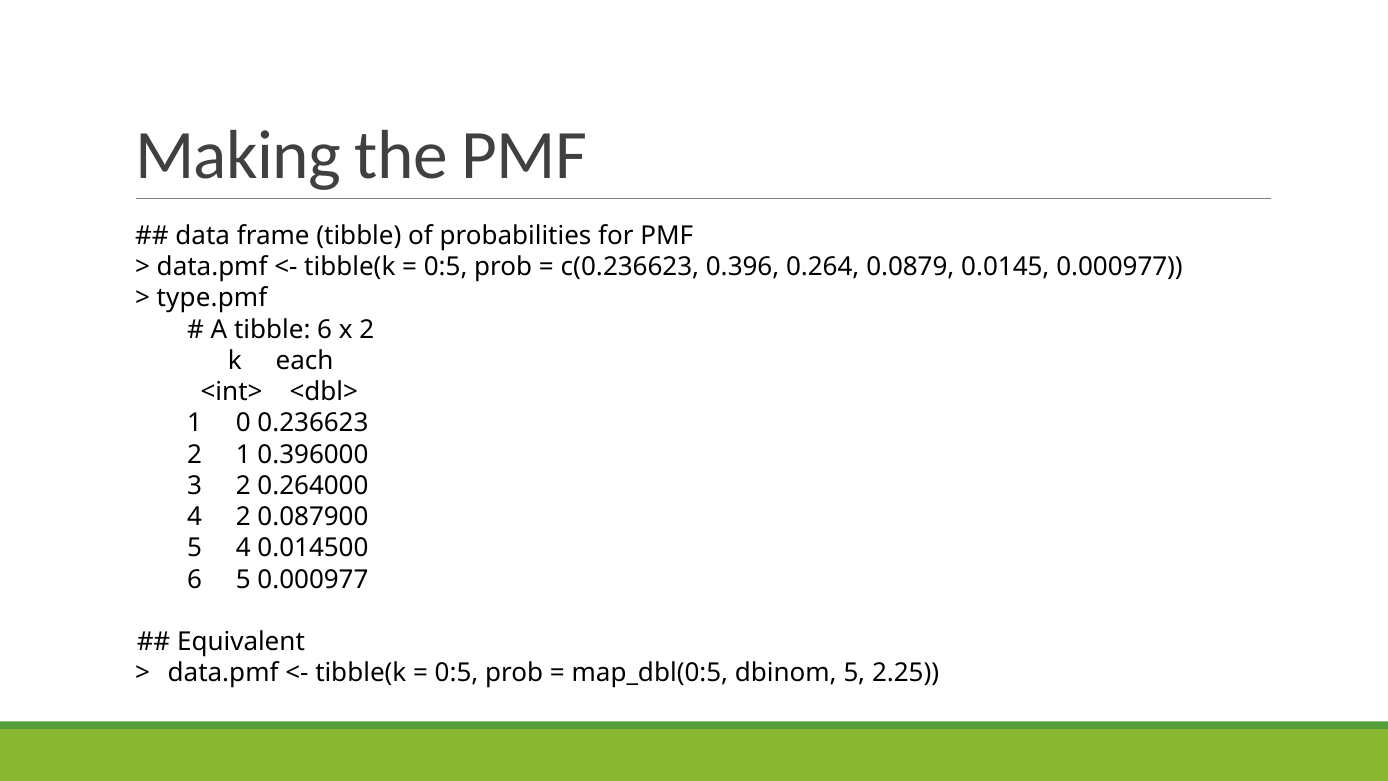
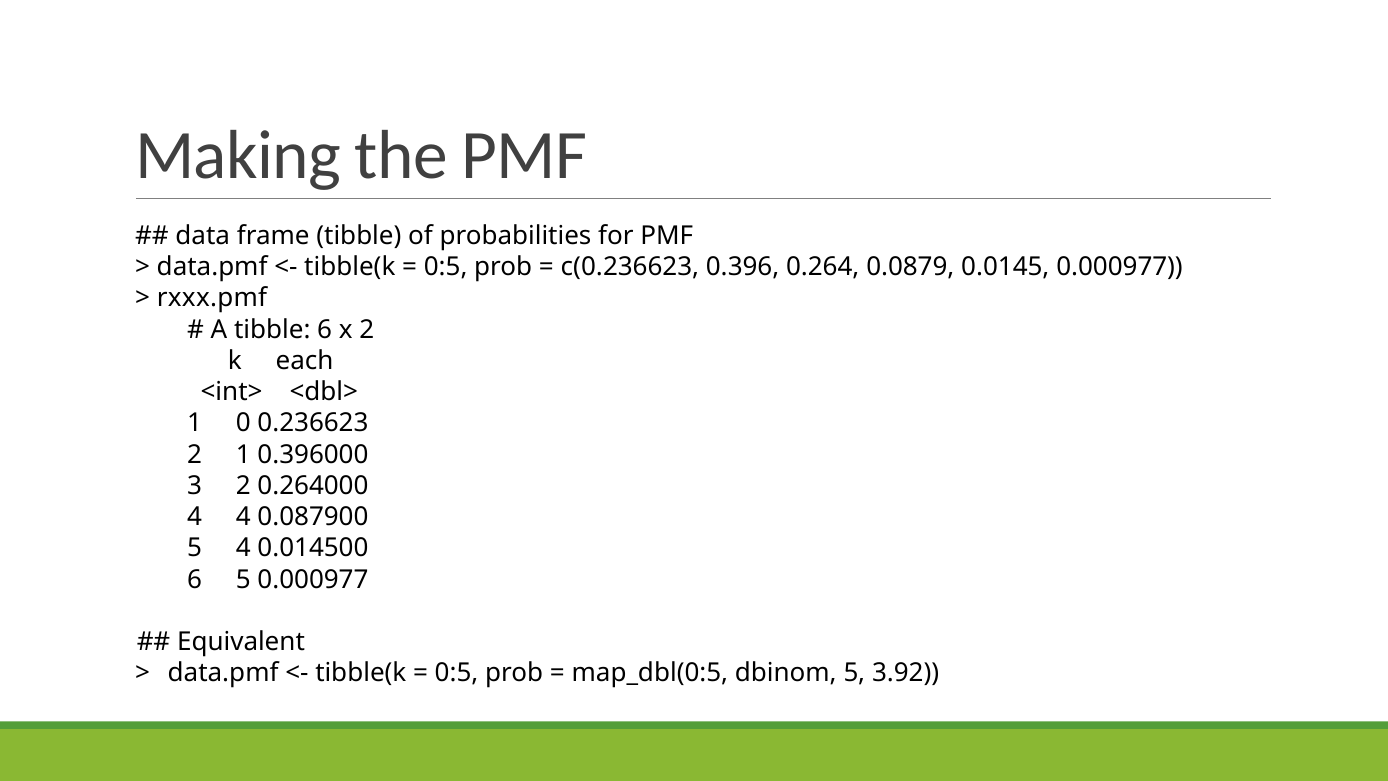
type.pmf: type.pmf -> rxxx.pmf (212, 298)
4 2: 2 -> 4 (243, 517)
2.25: 2.25 -> 3.92 (906, 673)
